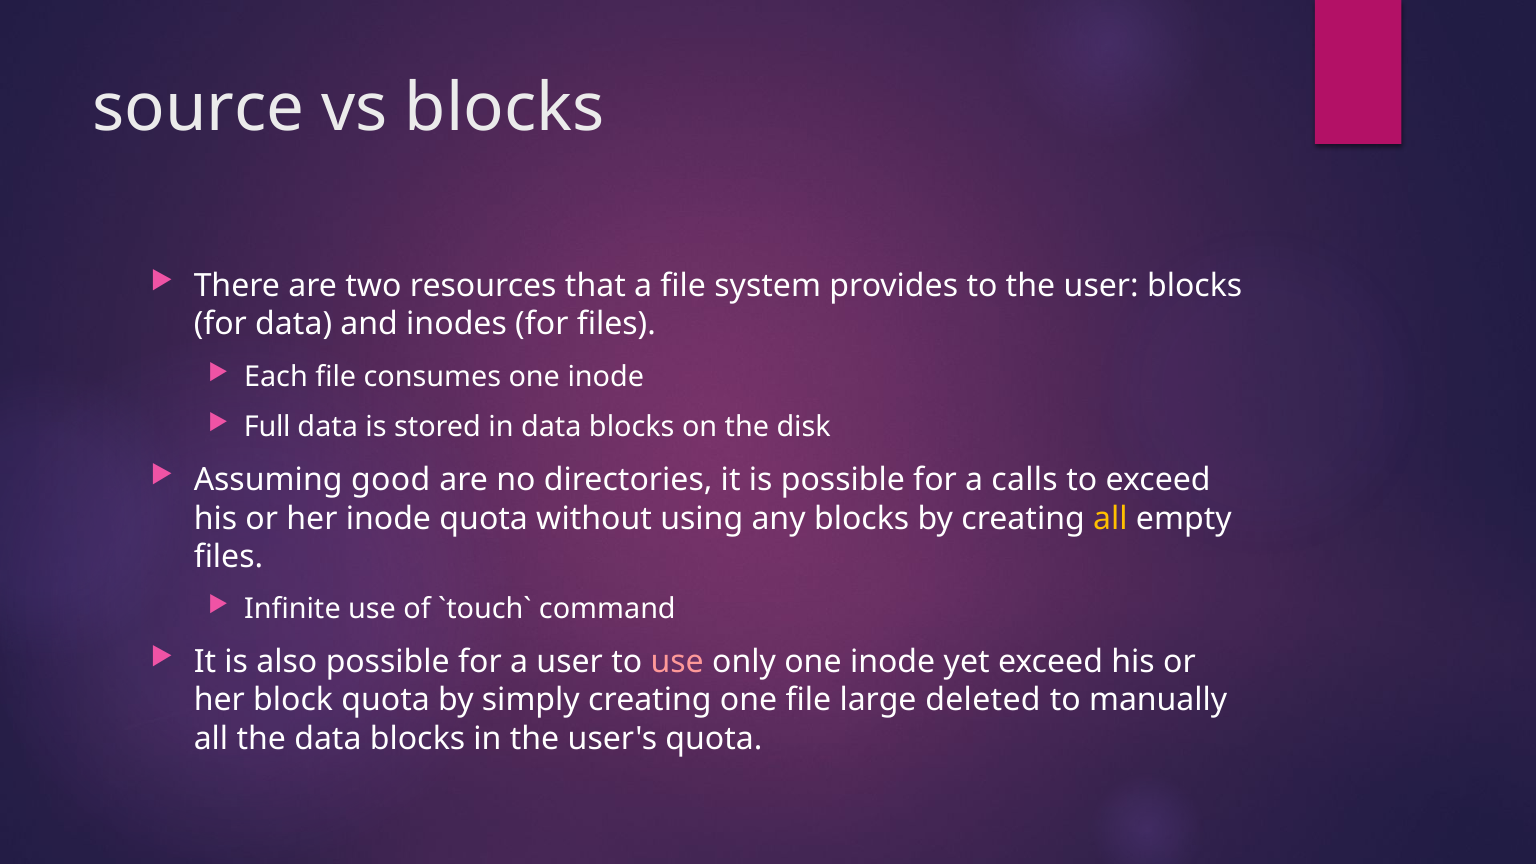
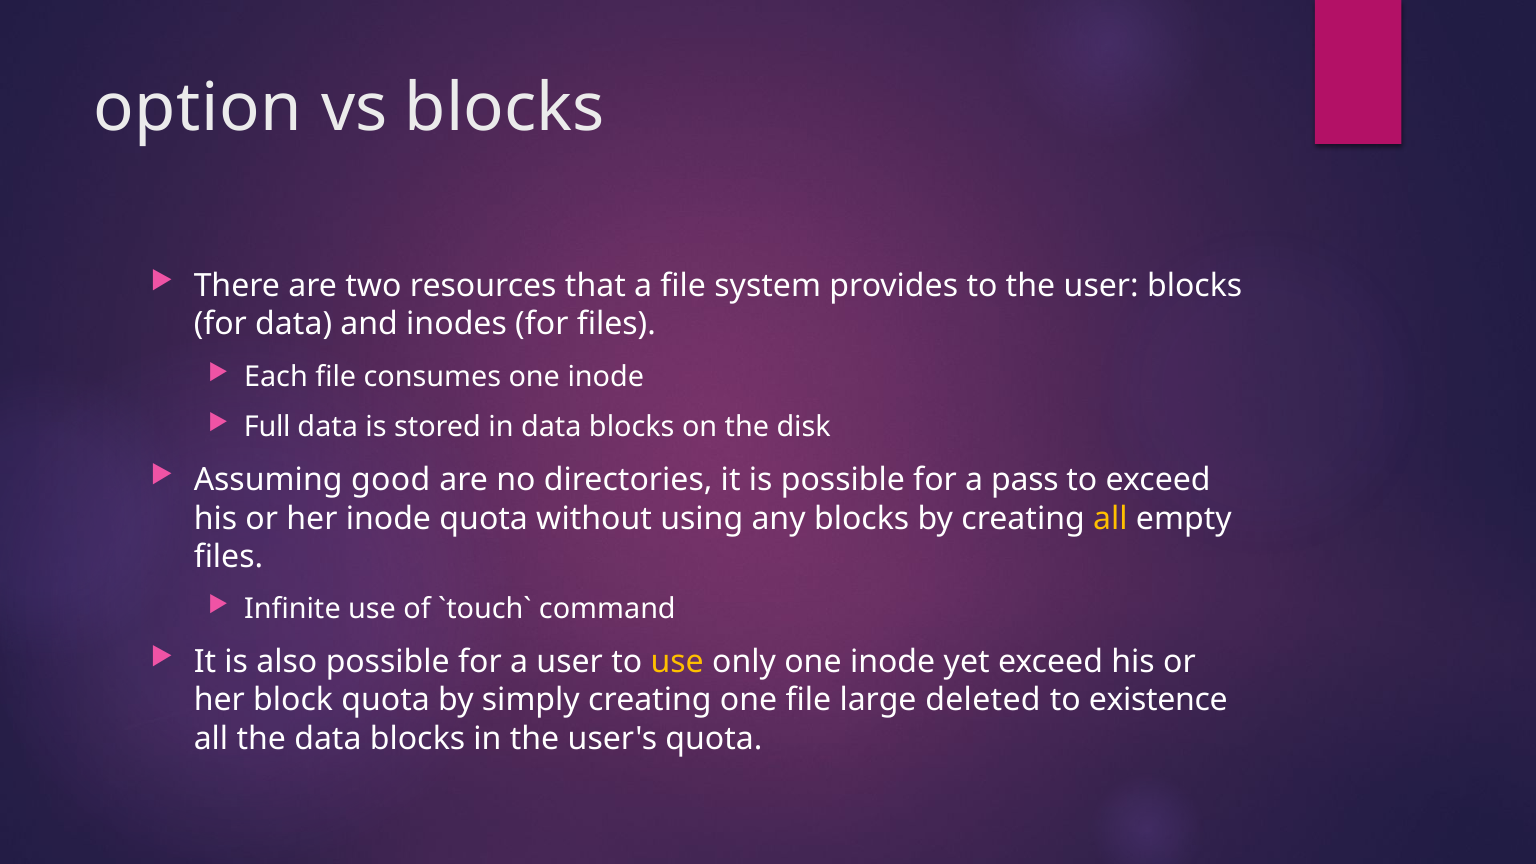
source: source -> option (198, 108)
calls: calls -> pass (1025, 480)
use colour: pink -> yellow (677, 662)
manually: manually -> existence (1158, 700)
